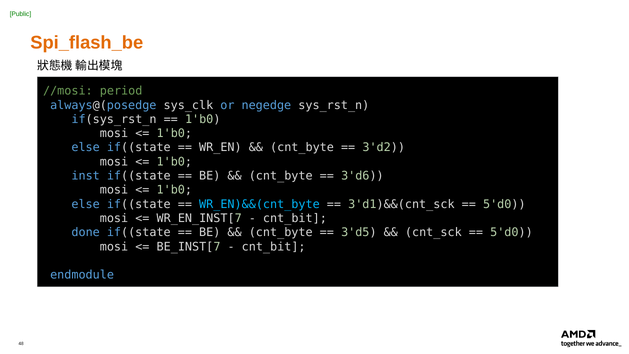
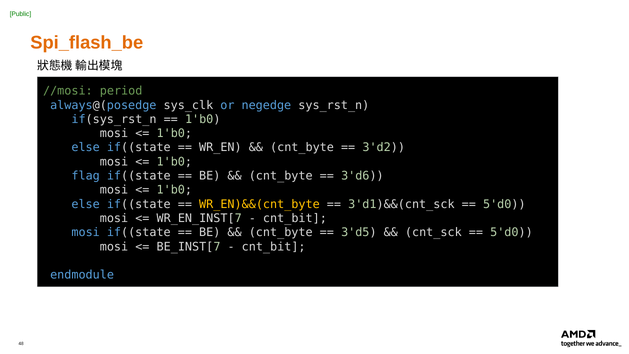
inst: inst -> flag (86, 176)
WR_EN)&&(cnt_byte colour: light blue -> yellow (259, 204)
done: done -> mosi (86, 232)
